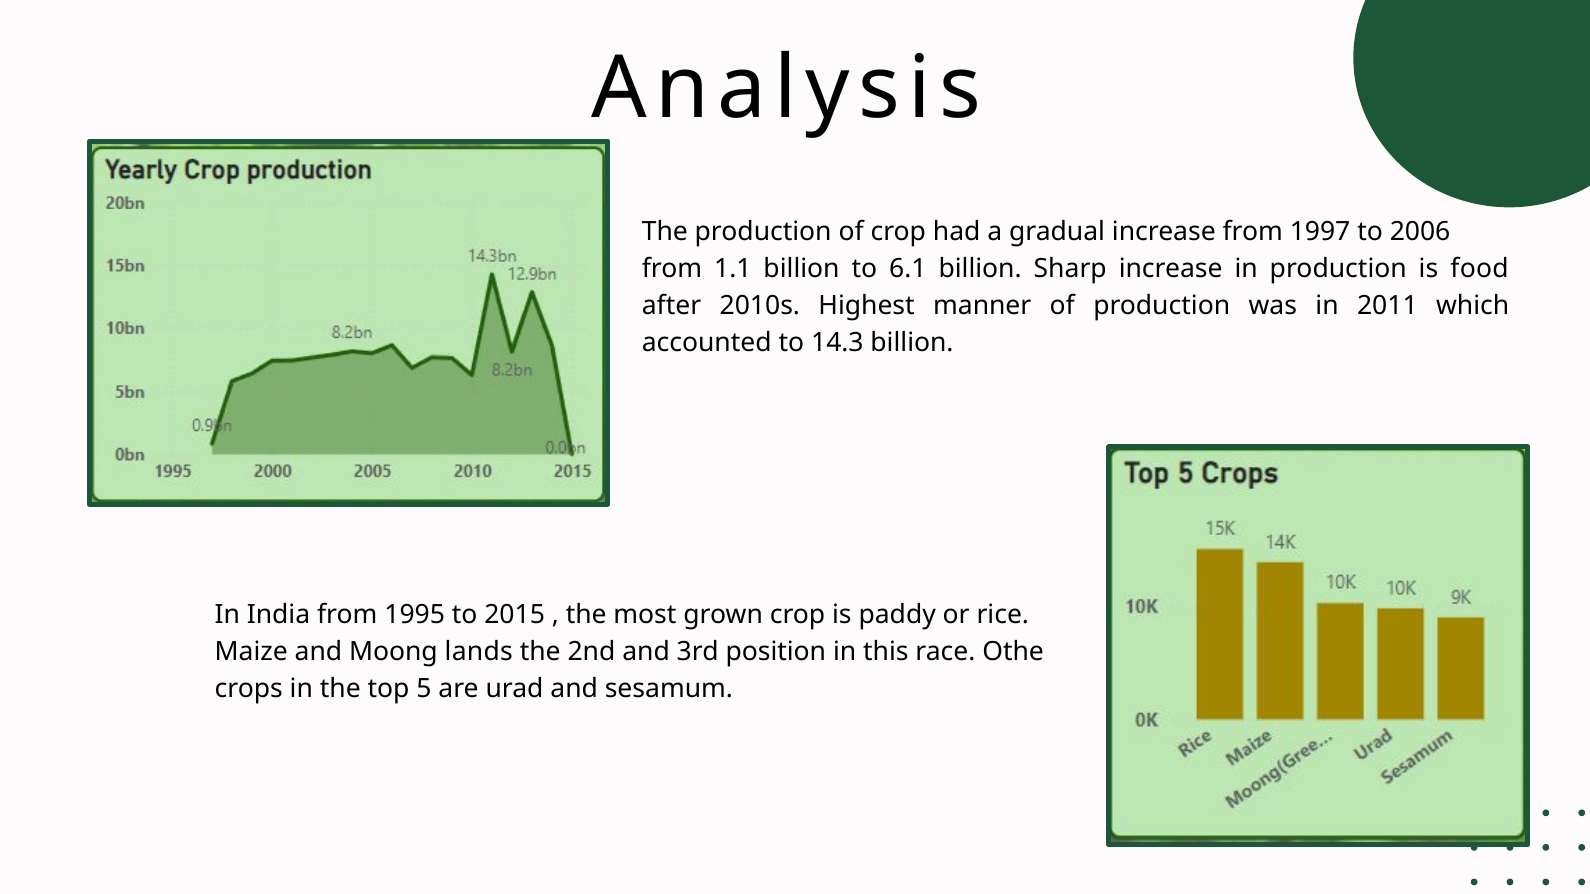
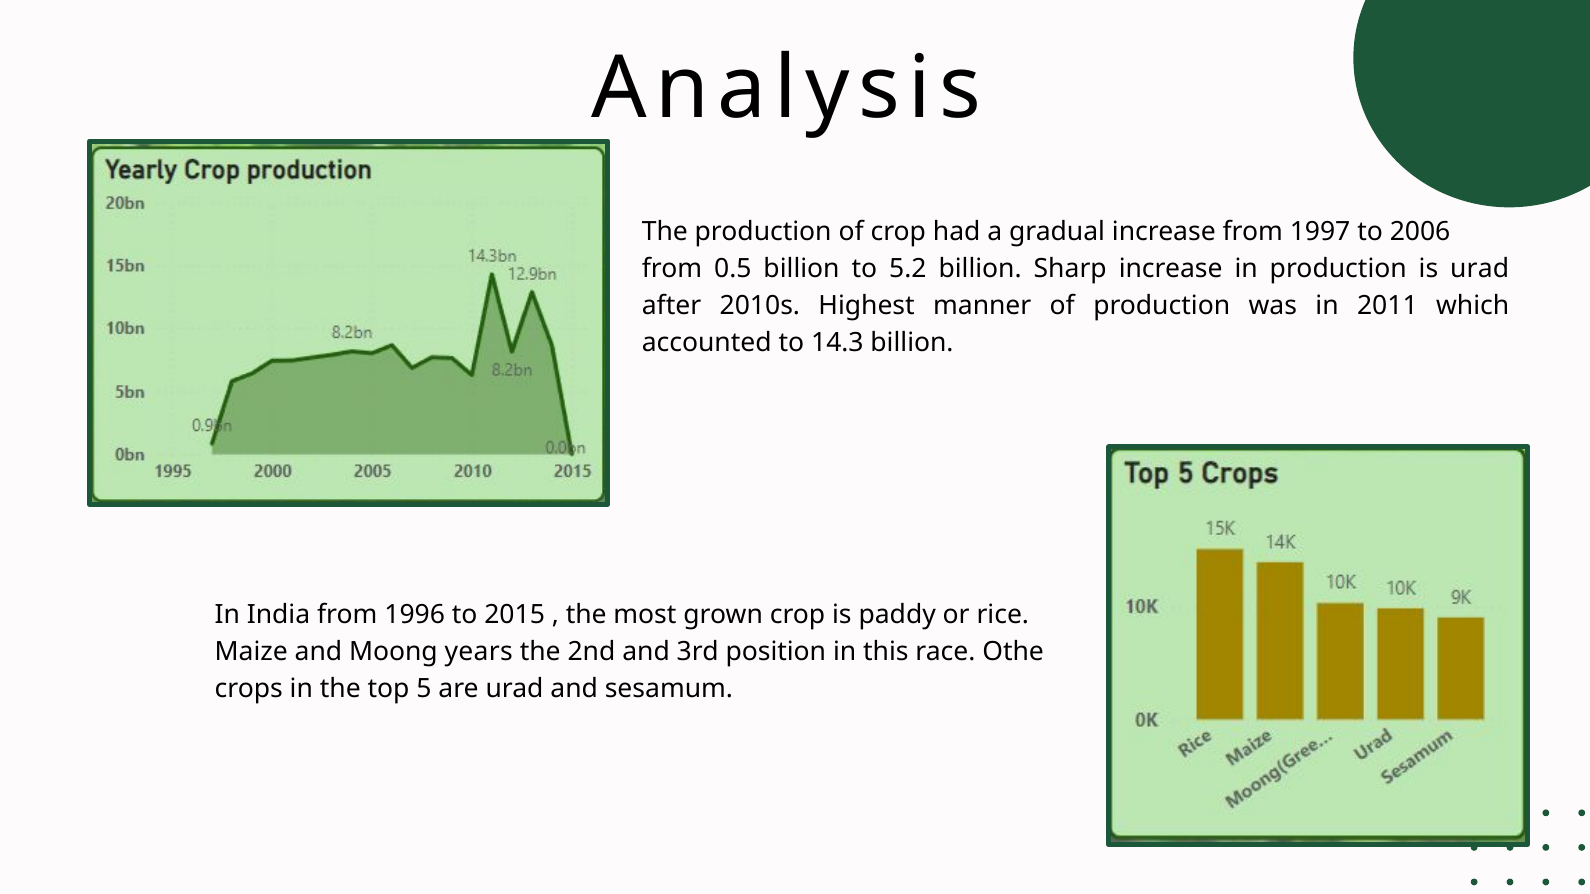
1.1: 1.1 -> 0.5 (733, 269)
6.1: 6.1 -> 5.2 (908, 269)
is food: food -> urad (1480, 269)
1995: 1995 -> 1996 (415, 615)
lands: lands -> years (479, 652)
